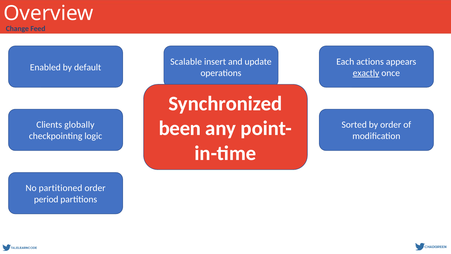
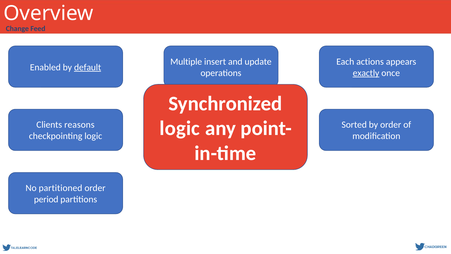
Scalable: Scalable -> Multiple (186, 62)
default underline: none -> present (88, 67)
been: been -> logic (180, 128)
globally: globally -> reasons (79, 125)
